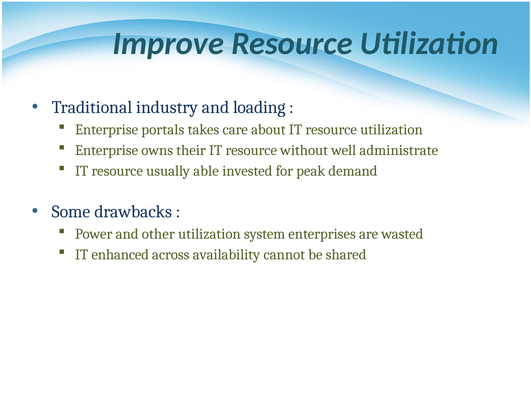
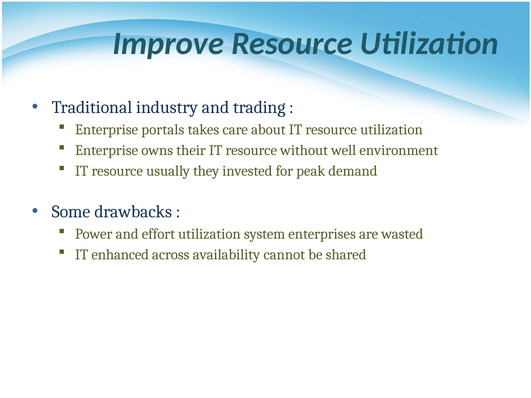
loading: loading -> trading (259, 107)
administrate: administrate -> environment (399, 150)
able: able -> they (206, 171)
other: other -> effort (158, 234)
